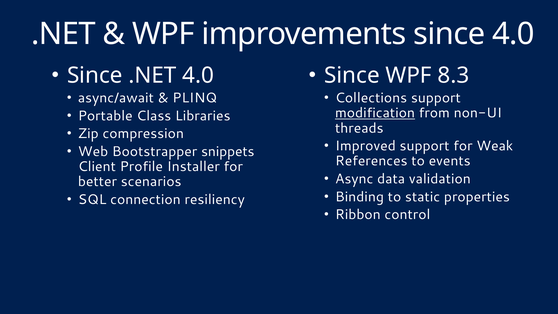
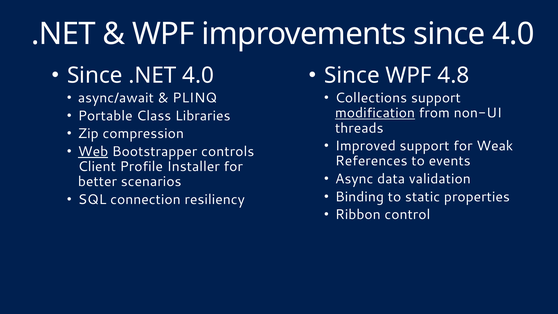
8.3: 8.3 -> 4.8 (453, 75)
Web underline: none -> present (93, 152)
snippets: snippets -> controls (228, 152)
